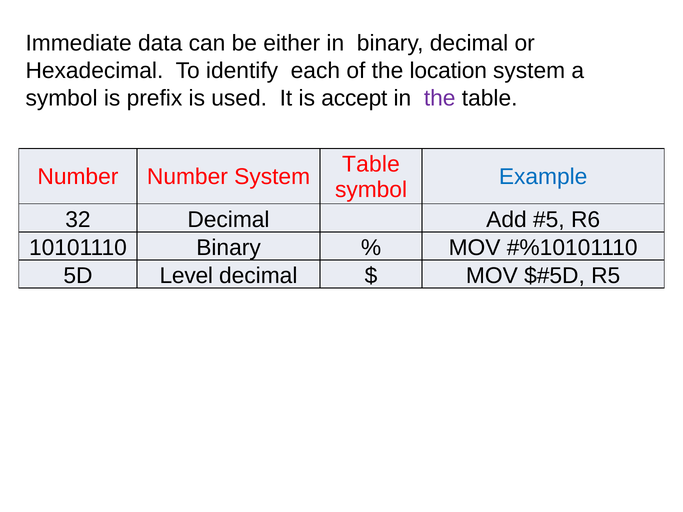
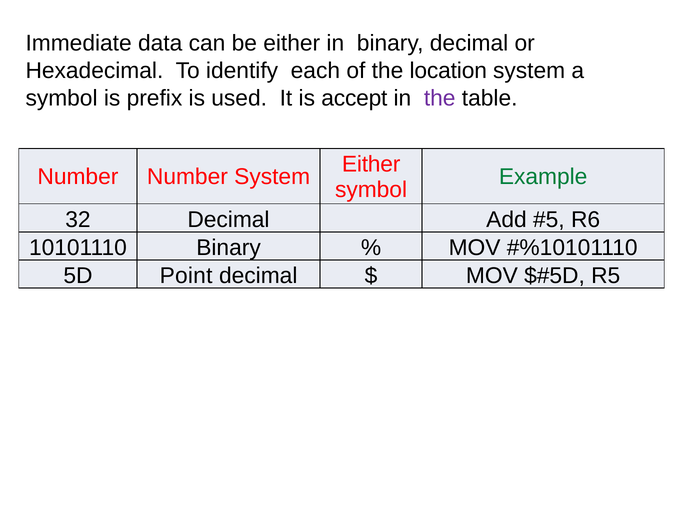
Table: Table -> Either (371, 164)
Example colour: blue -> green (543, 177)
Level: Level -> Point (186, 276)
